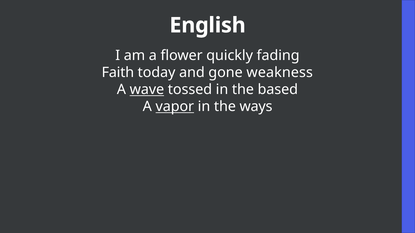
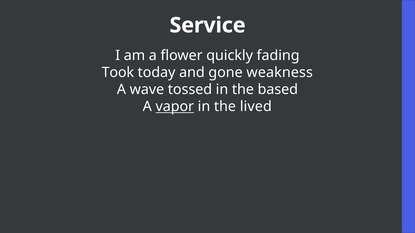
English: English -> Service (208, 25)
Faith: Faith -> Took (118, 73)
wave underline: present -> none (147, 90)
ways: ways -> lived (256, 107)
